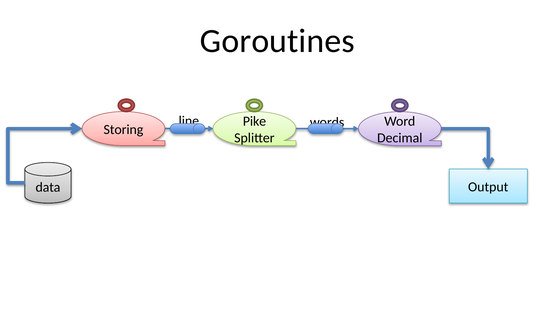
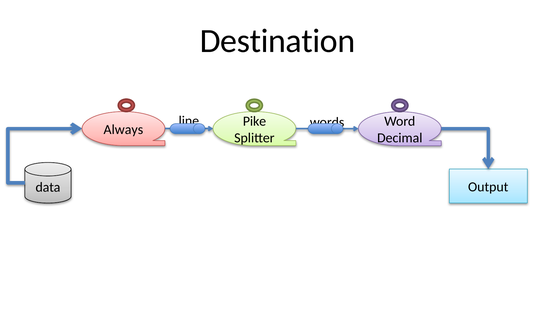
Goroutines: Goroutines -> Destination (278, 41)
Storing: Storing -> Always (123, 130)
